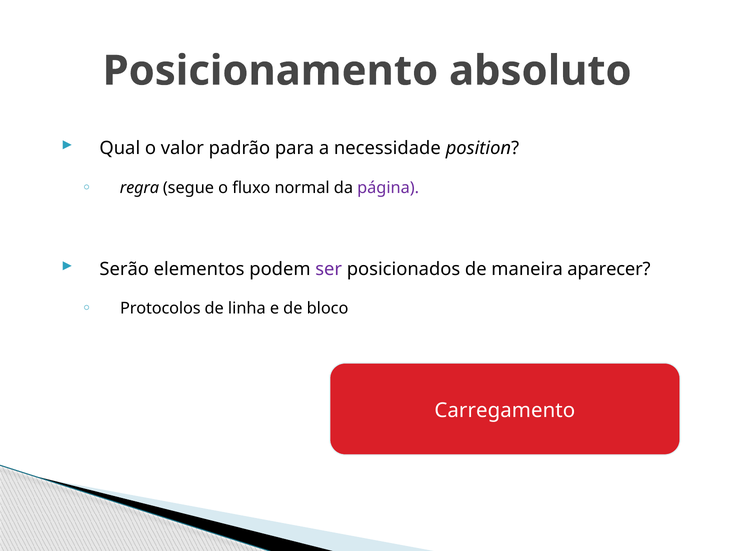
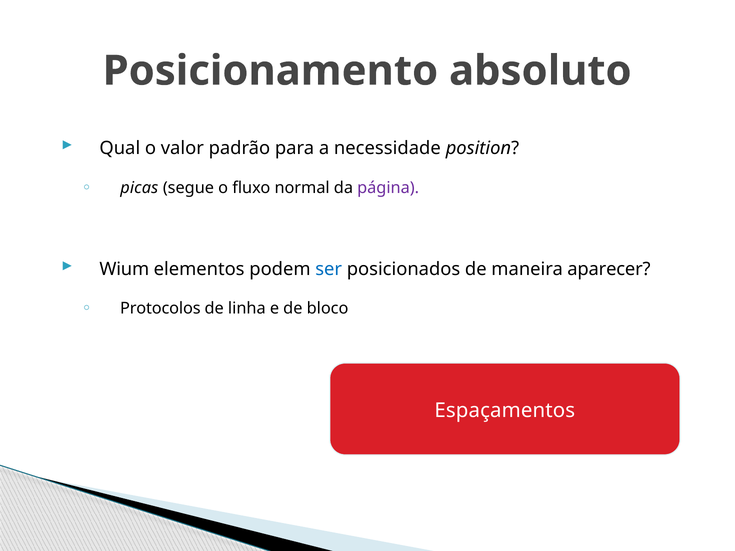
regra: regra -> picas (139, 188)
Serão: Serão -> Wium (124, 269)
ser colour: purple -> blue (329, 269)
Carregamento: Carregamento -> Espaçamentos (505, 411)
